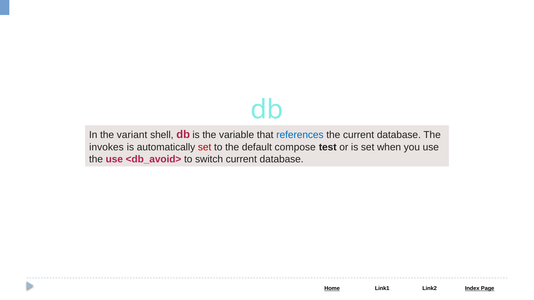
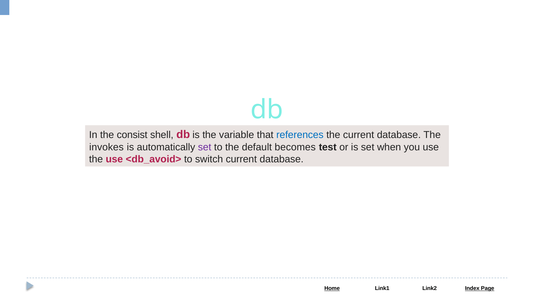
variant: variant -> consist (132, 135)
set colour: red -> purple (205, 147)
compose: compose -> becomes (295, 147)
